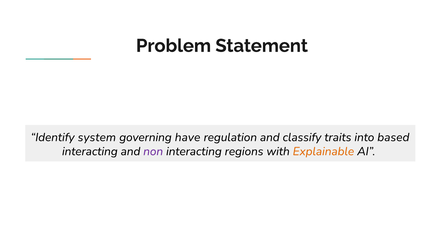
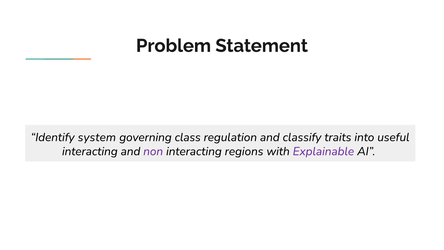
have: have -> class (188, 137)
based: based -> useful (393, 137)
Explainable colour: orange -> purple (323, 151)
